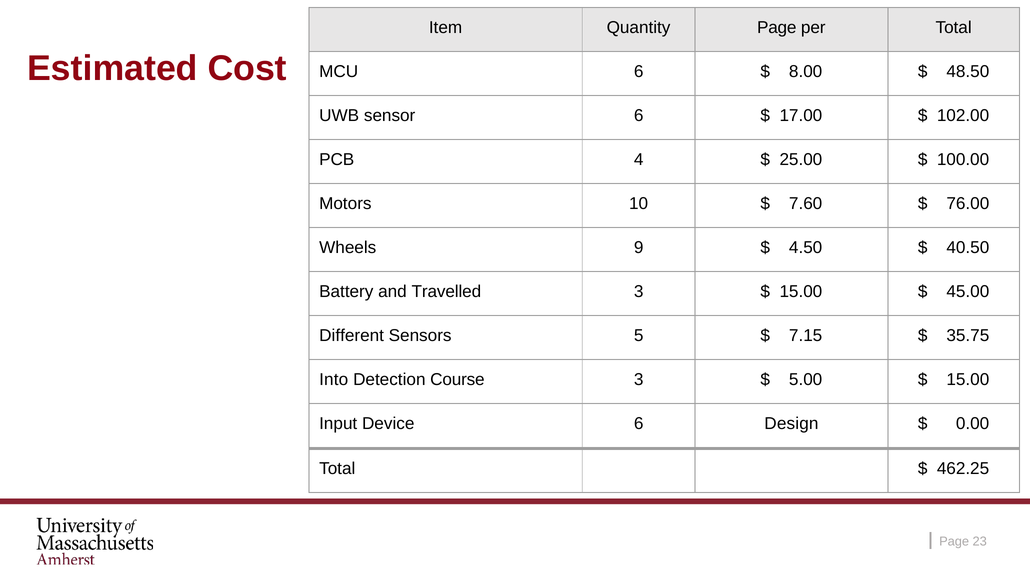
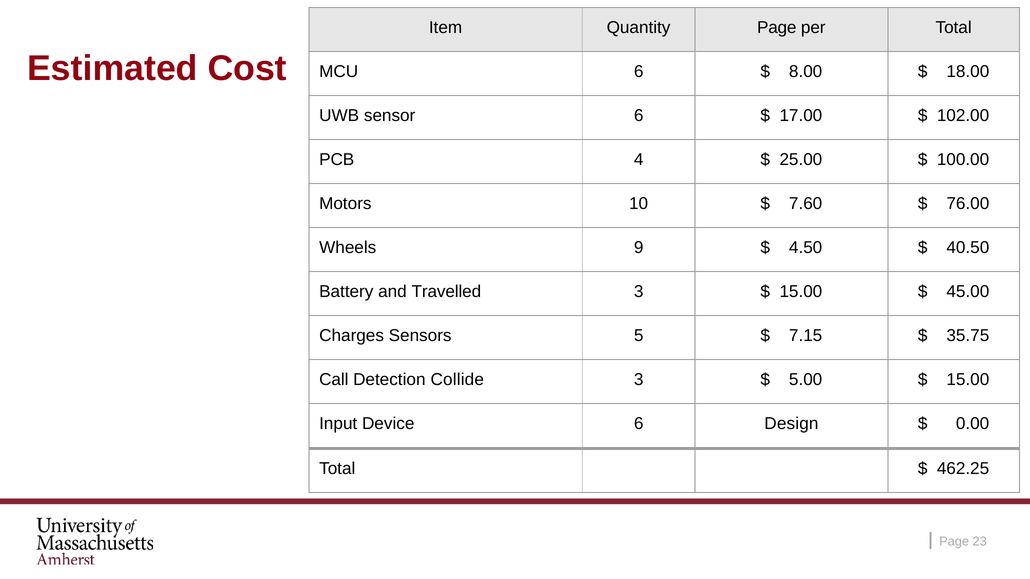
48.50: 48.50 -> 18.00 (968, 72)
Different: Different -> Charges (352, 336)
Into: Into -> Call (334, 380)
Course: Course -> Collide (457, 380)
